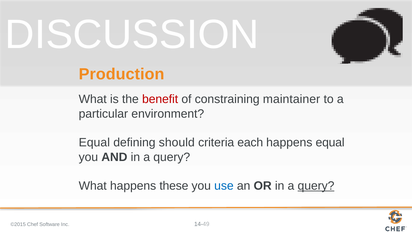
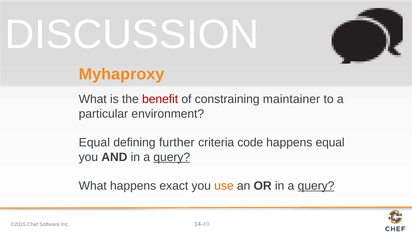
Production: Production -> Myhaproxy (122, 74)
should: should -> further (177, 142)
each: each -> code (250, 142)
query underline: none -> present (172, 157)
these: these -> exact (174, 186)
use colour: blue -> orange (224, 186)
